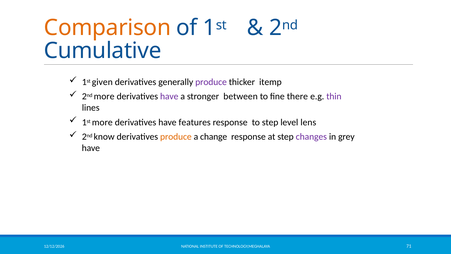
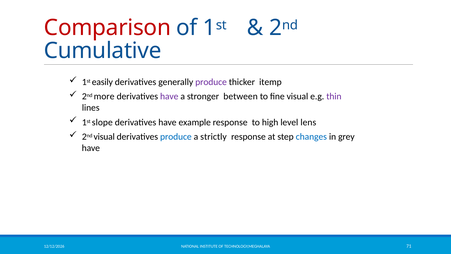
Comparison colour: orange -> red (107, 28)
given: given -> easily (102, 82)
fine there: there -> visual (297, 96)
1st more: more -> slope (102, 122)
features: features -> example (195, 122)
to step: step -> high (270, 122)
2nd know: know -> visual (104, 137)
produce colour: orange -> blue (176, 137)
change: change -> strictly (214, 137)
changes colour: purple -> blue (311, 137)
